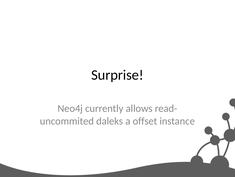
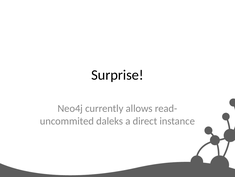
offset: offset -> direct (145, 121)
